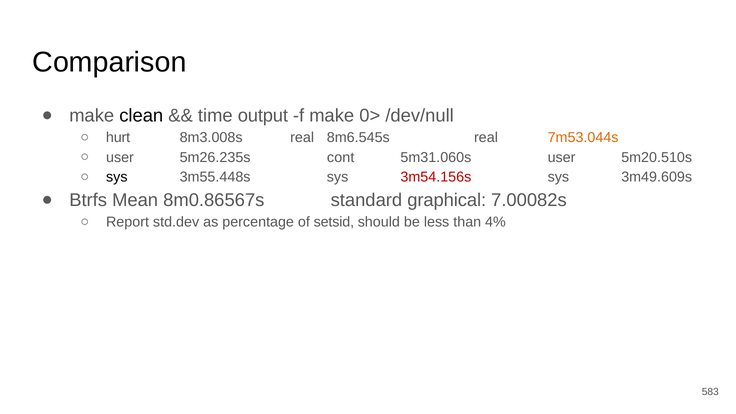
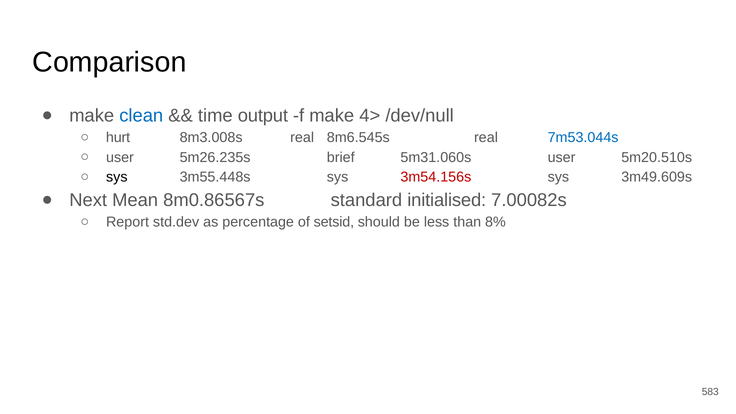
clean colour: black -> blue (141, 116)
0>: 0> -> 4> (370, 116)
7m53.044s colour: orange -> blue (583, 138)
cont: cont -> brief (341, 157)
Btrfs: Btrfs -> Next (88, 200)
graphical: graphical -> initialised (447, 200)
4%: 4% -> 8% (495, 222)
